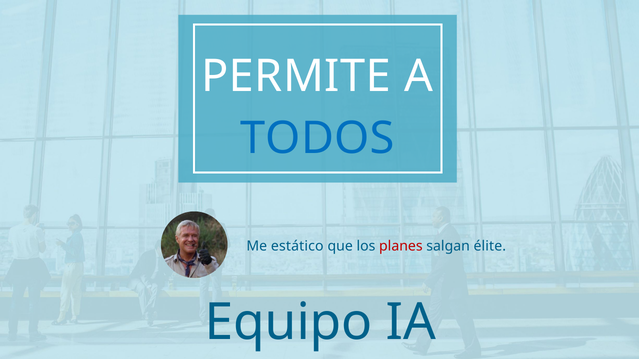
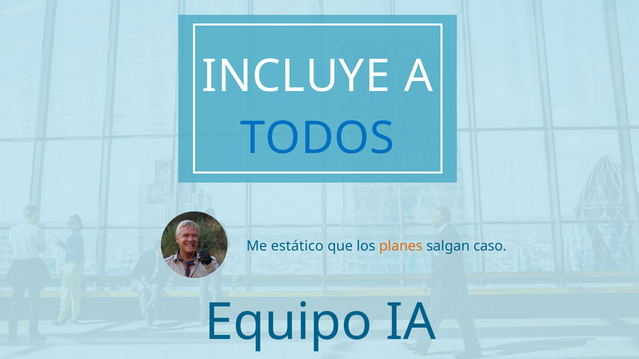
PERMITE: PERMITE -> INCLUYE (296, 76)
planes colour: red -> orange (401, 246)
élite: élite -> caso (490, 246)
